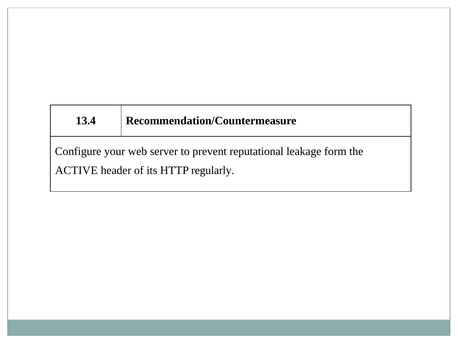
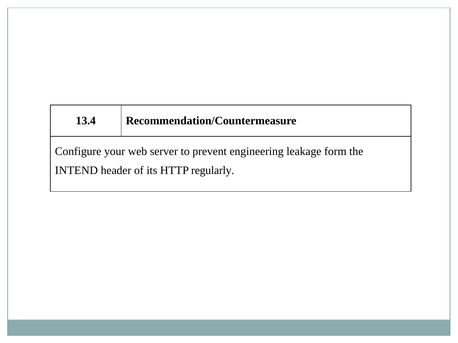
reputational: reputational -> engineering (257, 152)
ACTIVE: ACTIVE -> INTEND (76, 171)
